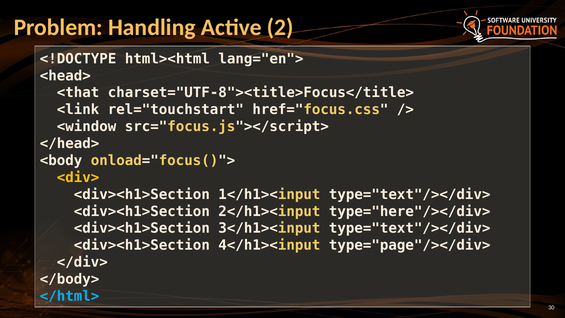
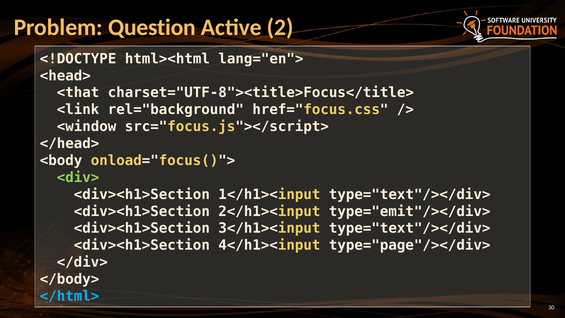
Handling: Handling -> Question (152, 27)
rel="touchstart: rel="touchstart -> rel="background (176, 110)
<div> colour: yellow -> light green (78, 177)
type="here"/></div>: type="here"/></div> -> type="emit"/></div> (410, 211)
